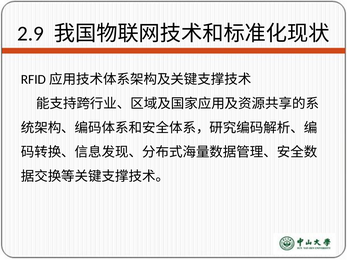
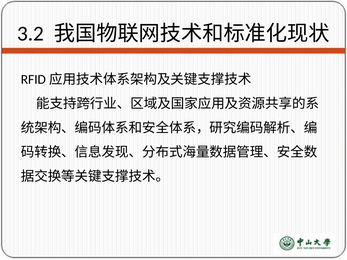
2.9: 2.9 -> 3.2 (31, 34)
